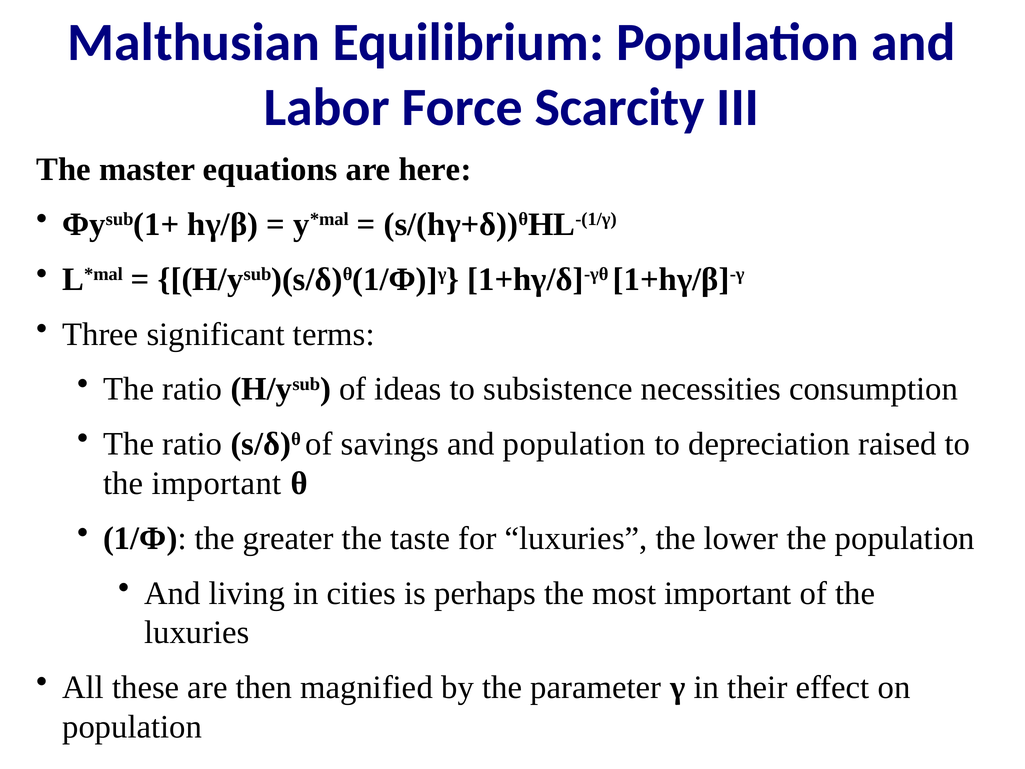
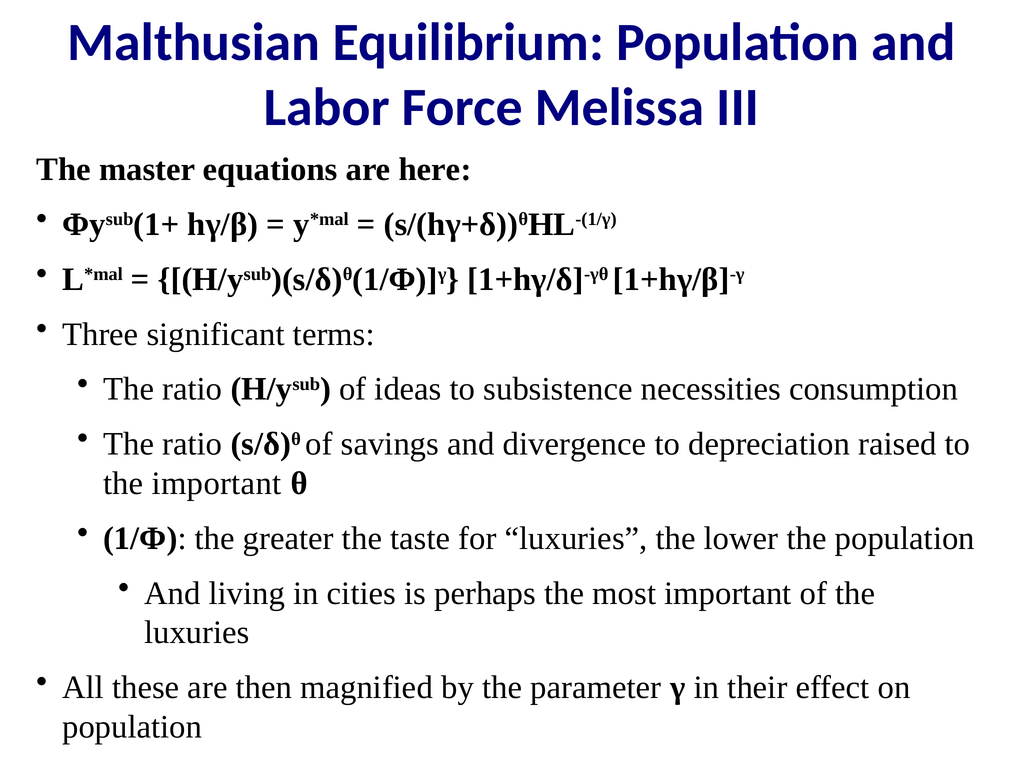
Scarcity: Scarcity -> Melissa (619, 107)
and population: population -> divergence (575, 444)
